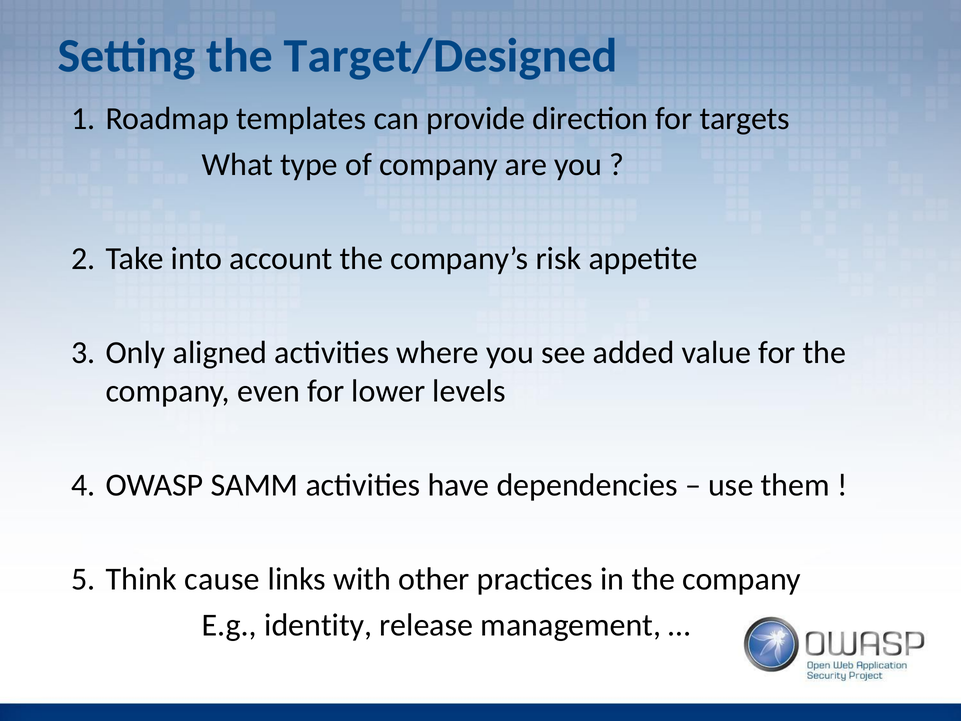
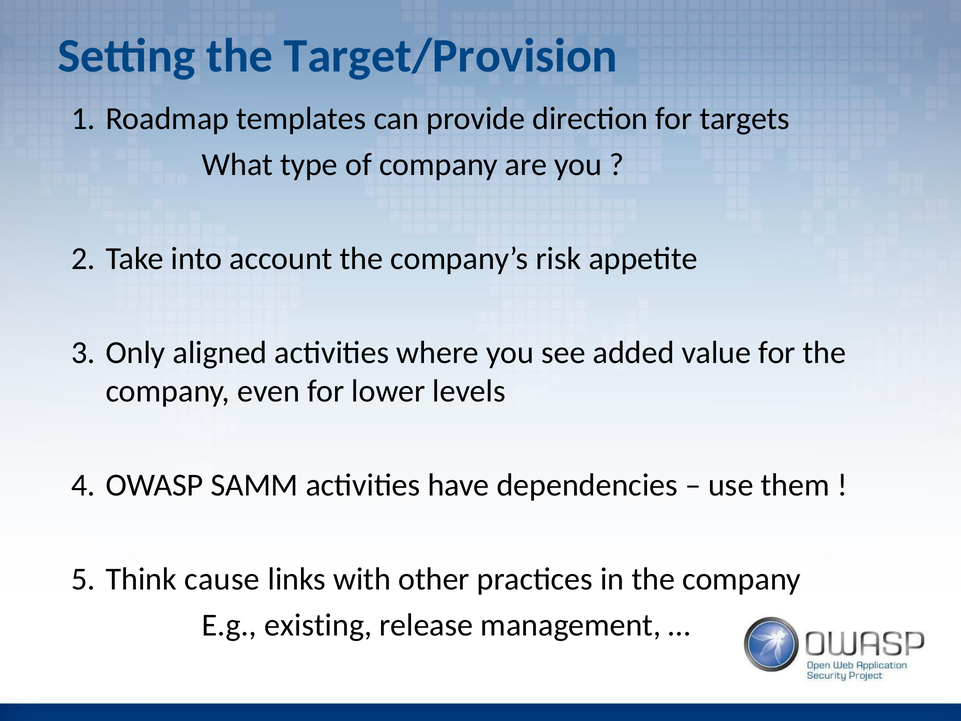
Target/Designed: Target/Designed -> Target/Provision (451, 56)
identity: identity -> existing (318, 625)
